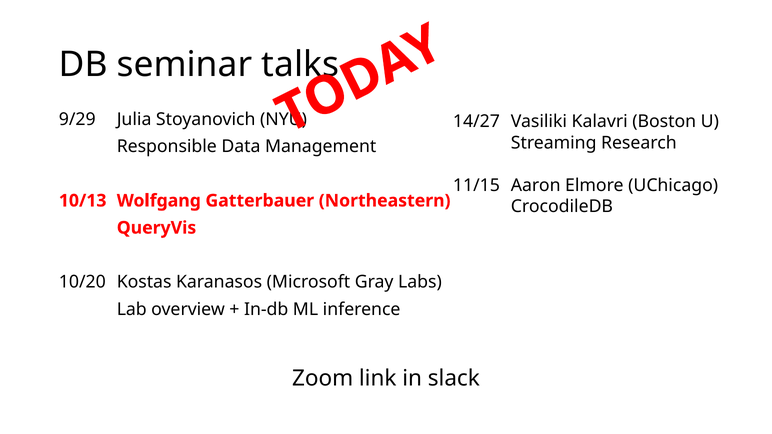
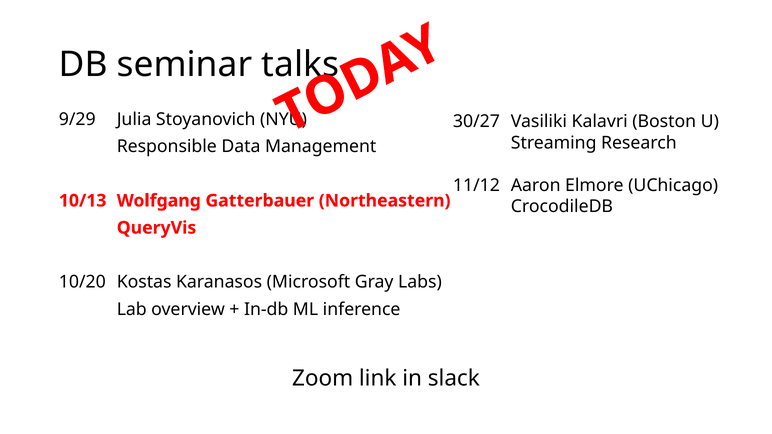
14/27: 14/27 -> 30/27 (476, 122)
11/15: 11/15 -> 11/12 (476, 185)
